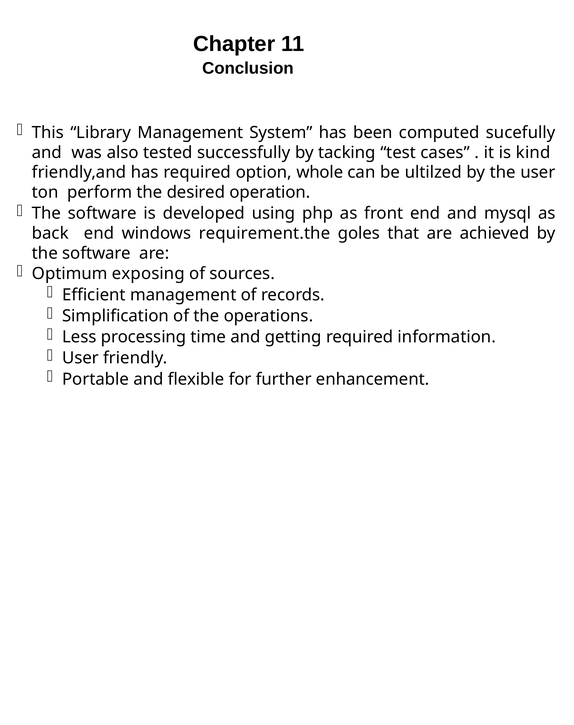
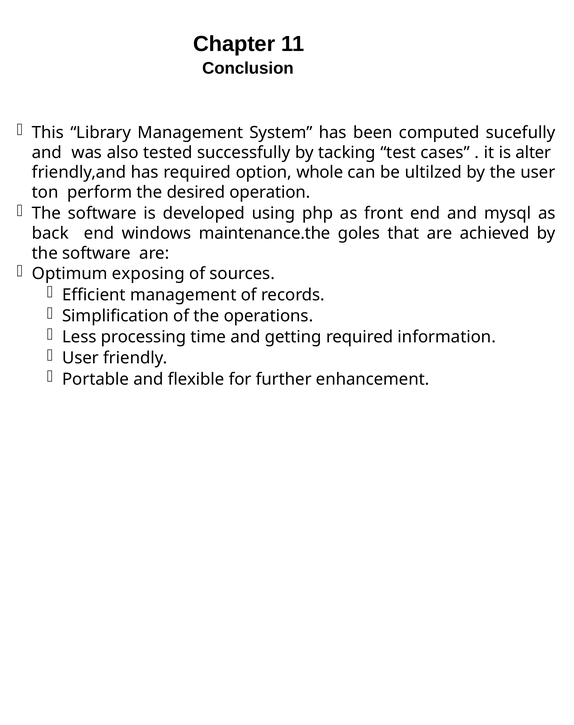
kind: kind -> alter (533, 152)
requirement.the: requirement.the -> maintenance.the (265, 233)
